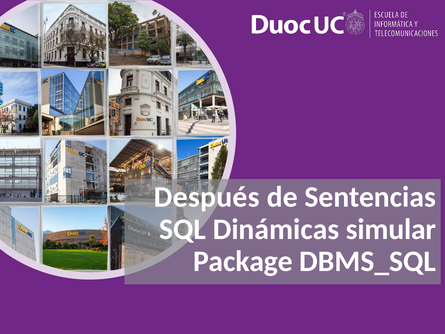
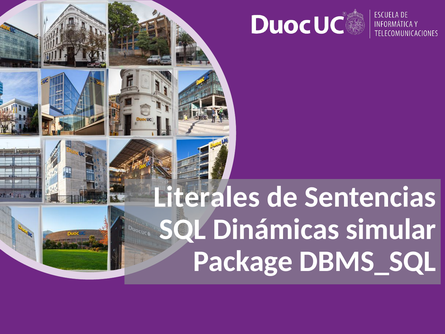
Después: Después -> Literales (207, 197)
